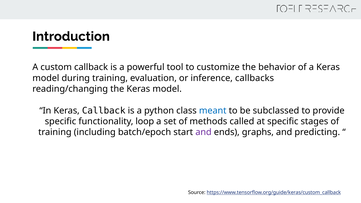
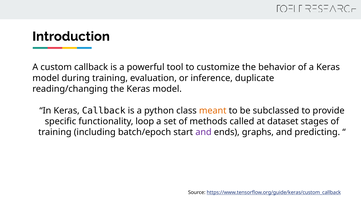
callbacks: callbacks -> duplicate (255, 78)
meant colour: blue -> orange (213, 111)
at specific: specific -> dataset (283, 121)
